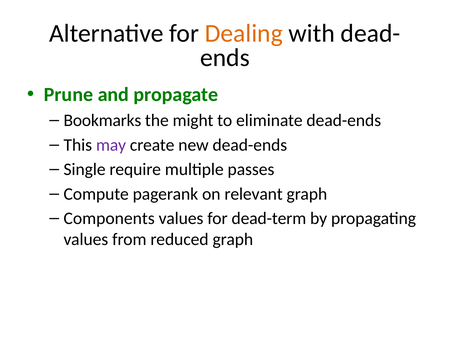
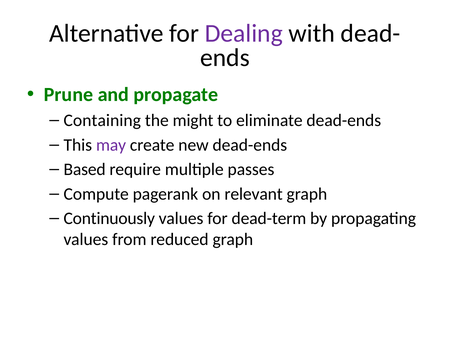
Dealing colour: orange -> purple (244, 33)
Bookmarks: Bookmarks -> Containing (102, 120)
Single: Single -> Based (85, 169)
Components: Components -> Continuously (109, 218)
